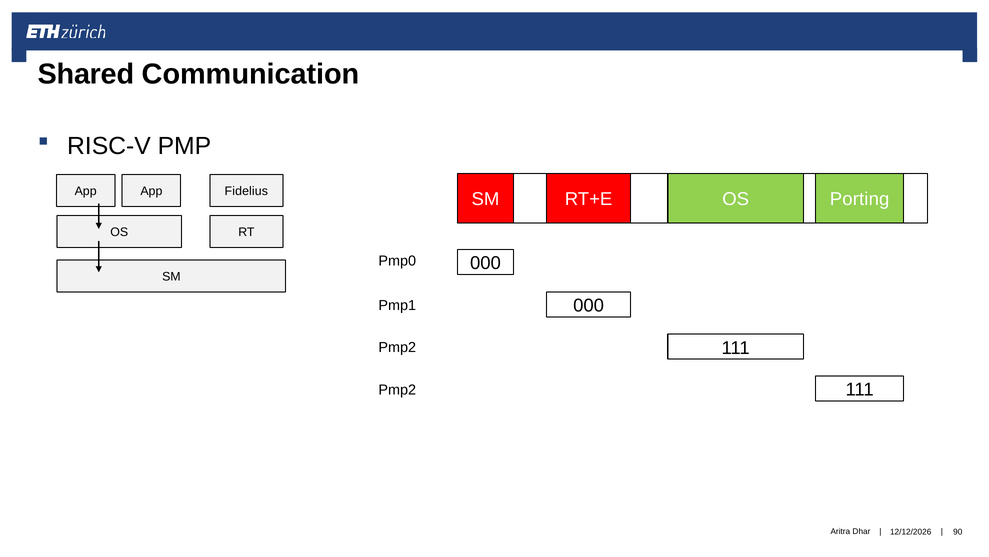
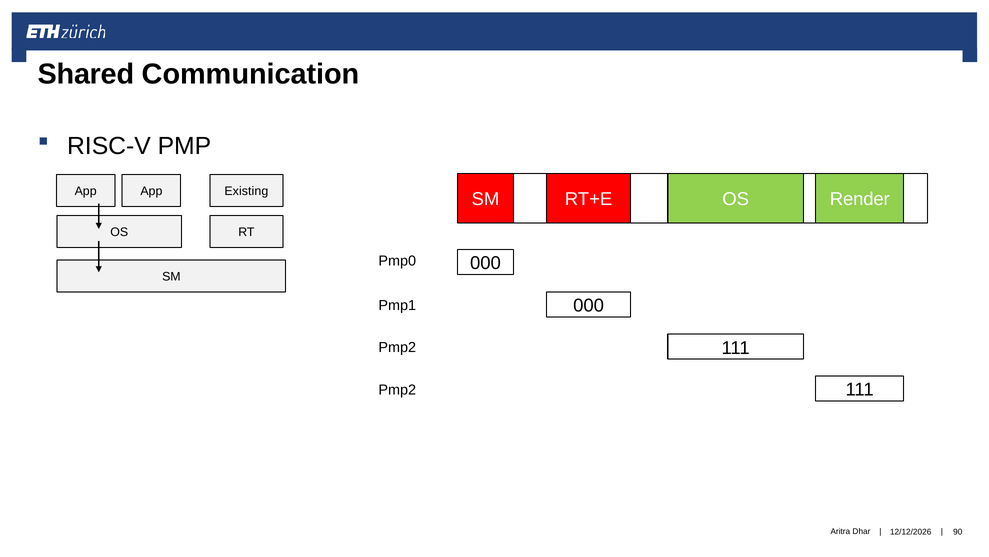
Fidelius: Fidelius -> Existing (246, 191)
Porting: Porting -> Render (860, 199)
